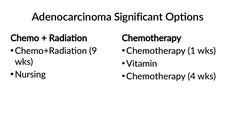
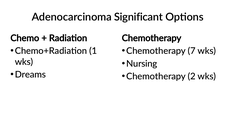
9: 9 -> 1 (93, 51)
1: 1 -> 7 (192, 51)
Vitamin: Vitamin -> Nursing (142, 64)
Nursing: Nursing -> Dreams (30, 75)
4: 4 -> 2 (192, 77)
